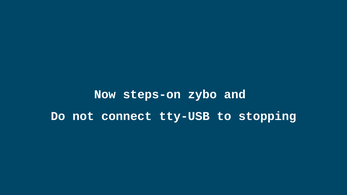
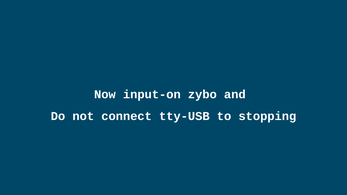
steps-on: steps-on -> input-on (152, 95)
